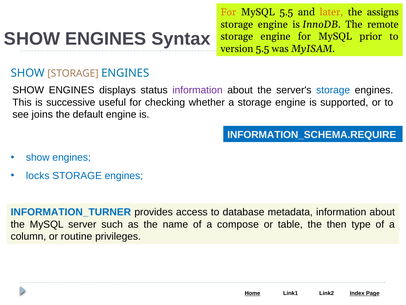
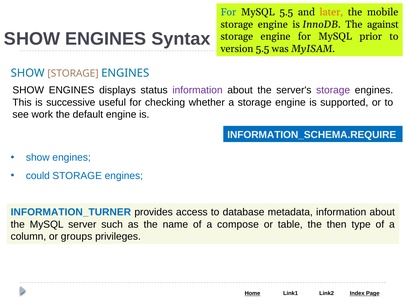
For colour: orange -> blue (228, 12)
assigns: assigns -> mobile (383, 12)
remote: remote -> against (383, 24)
storage colour: blue -> purple (333, 90)
joins: joins -> work (42, 114)
locks: locks -> could (38, 176)
routine: routine -> groups (77, 236)
